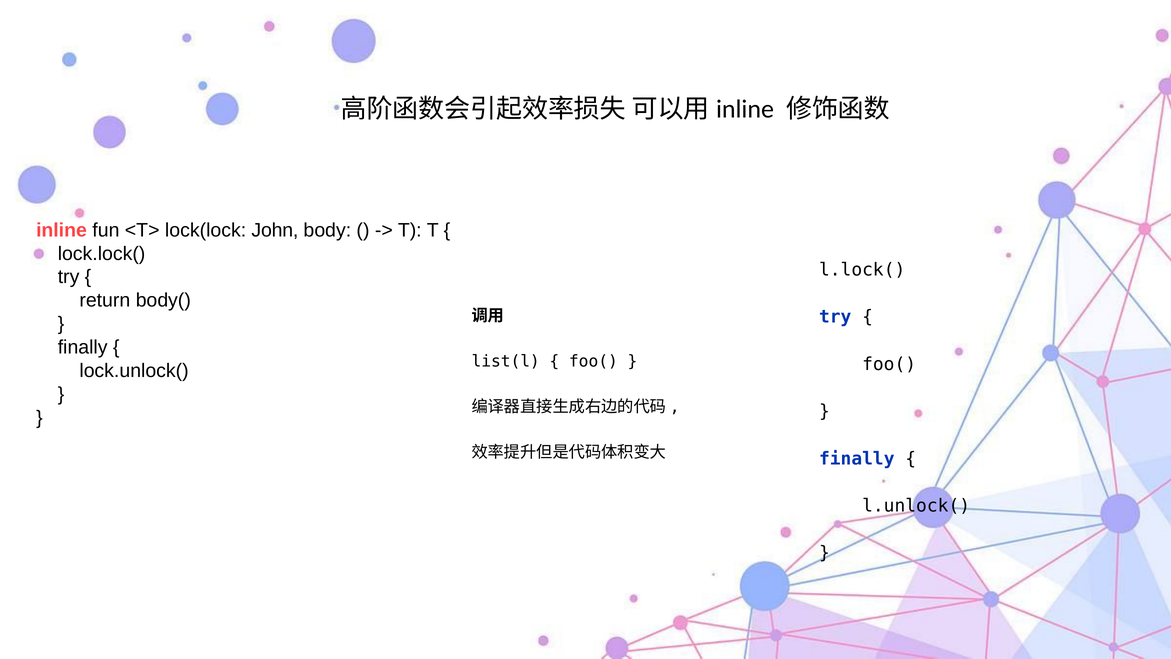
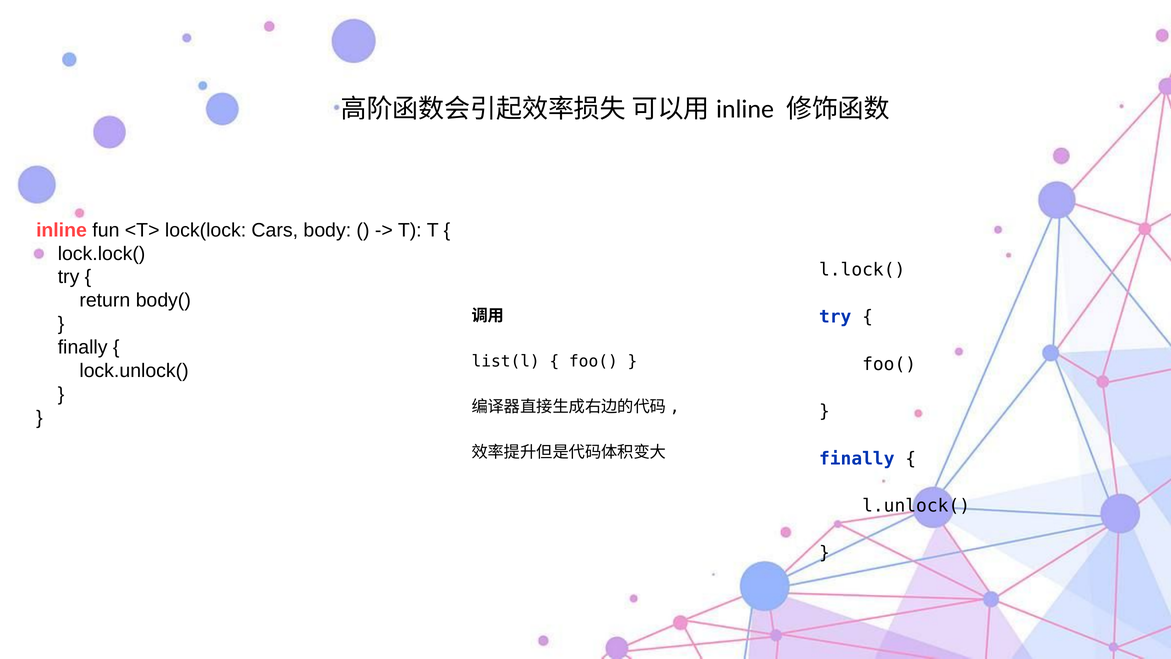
John: John -> Cars (275, 230)
